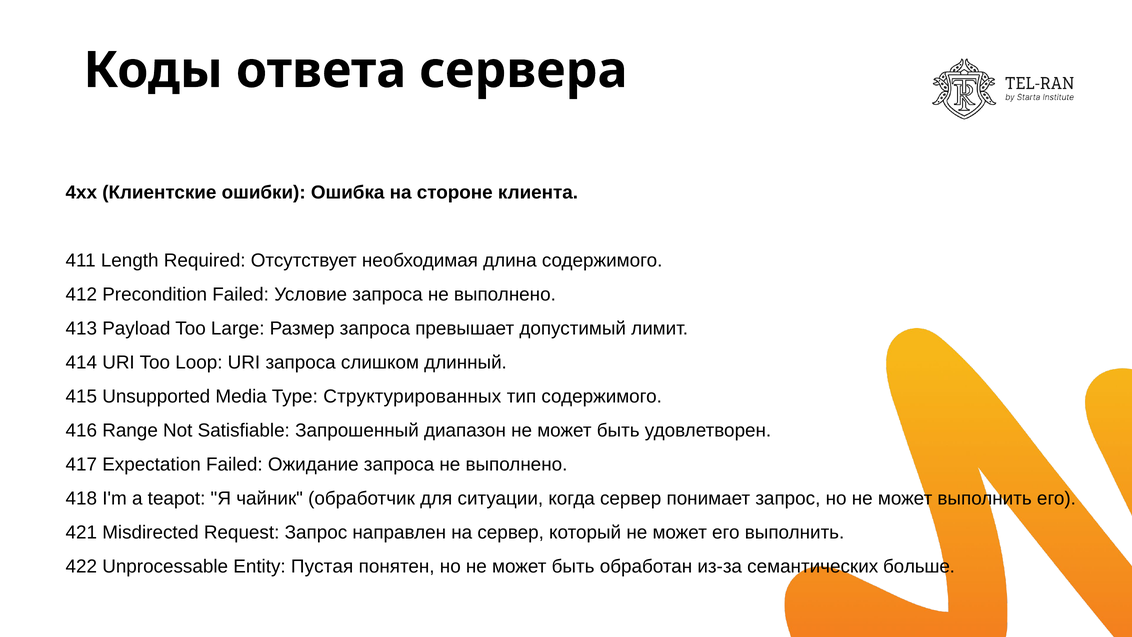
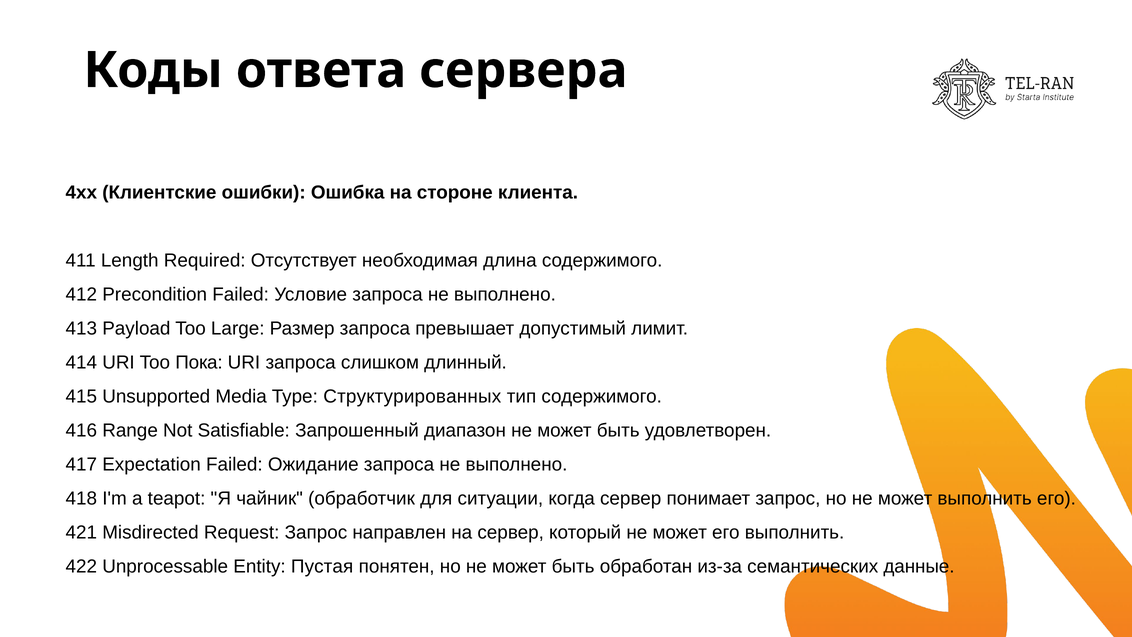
Loop: Loop -> Пока (199, 362)
больше: больше -> данные (919, 566)
